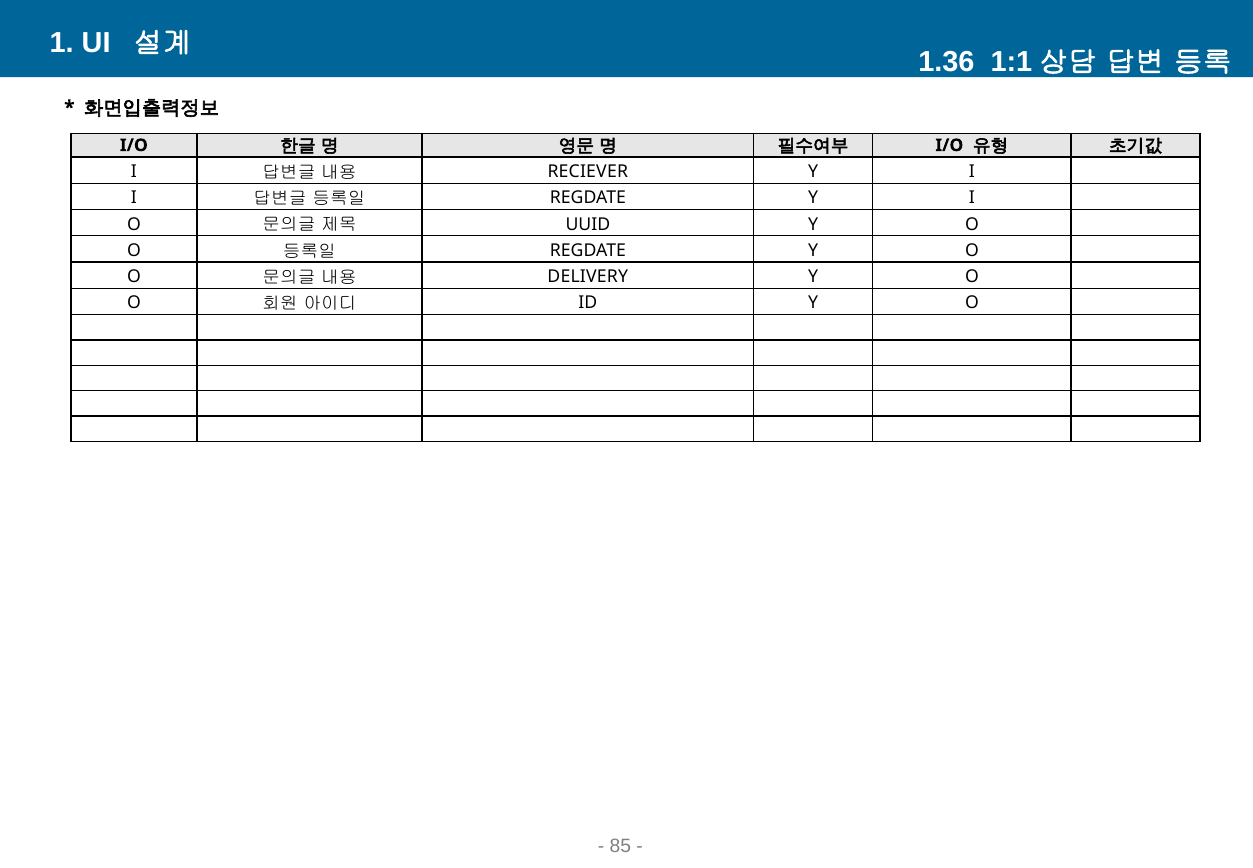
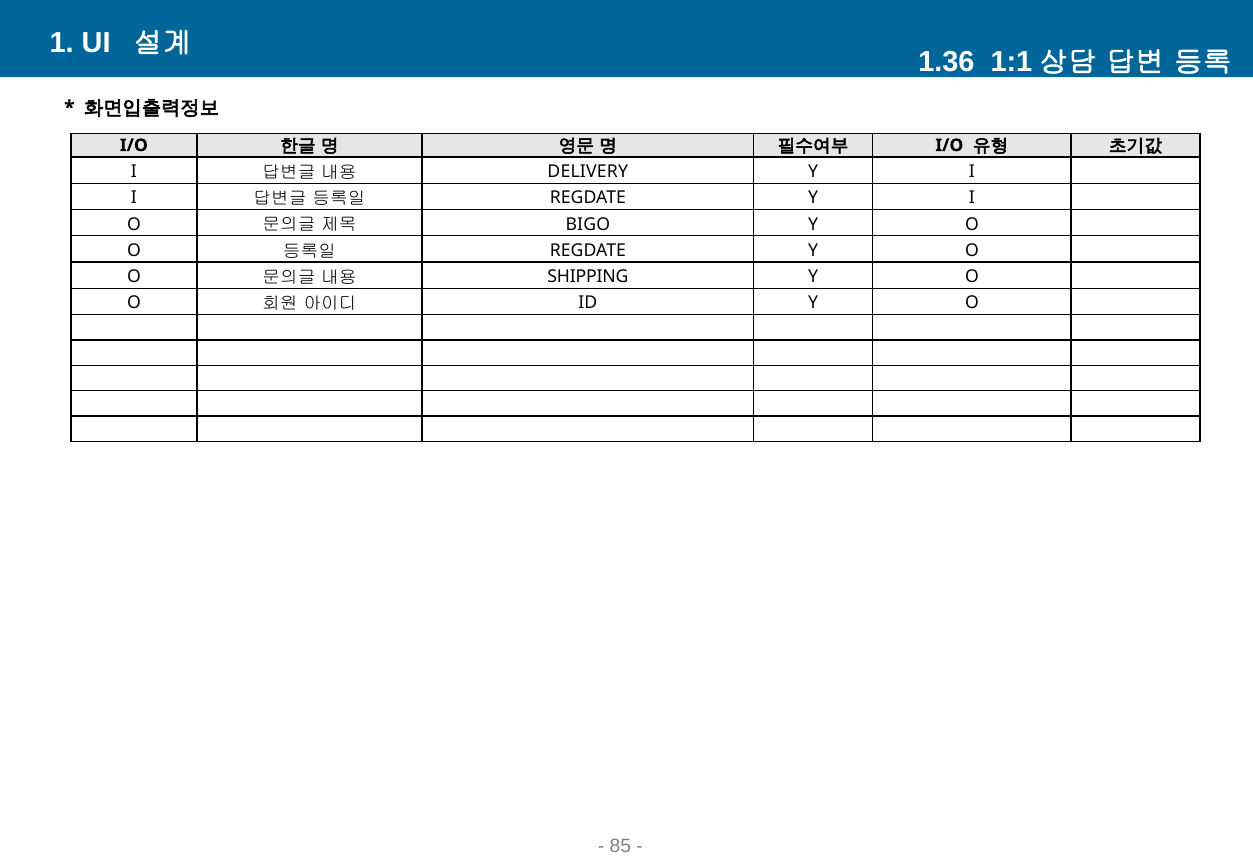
RECIEVER: RECIEVER -> DELIVERY (588, 172)
UUID: UUID -> BIGO (588, 224)
DELIVERY: DELIVERY -> SHIPPING (588, 277)
